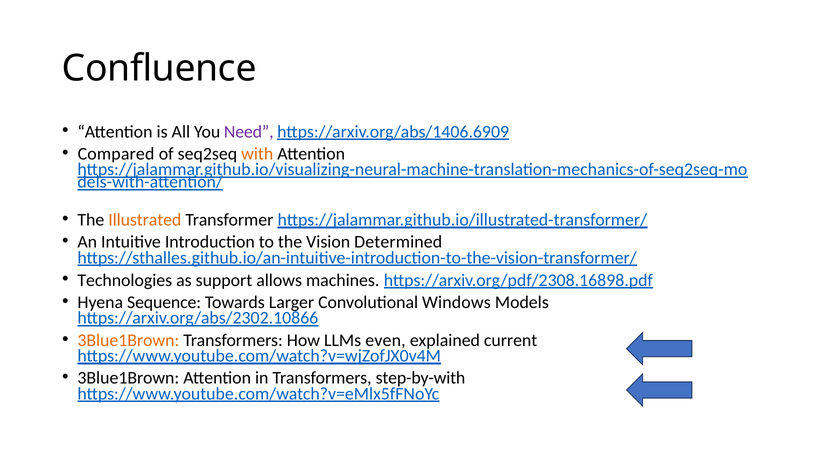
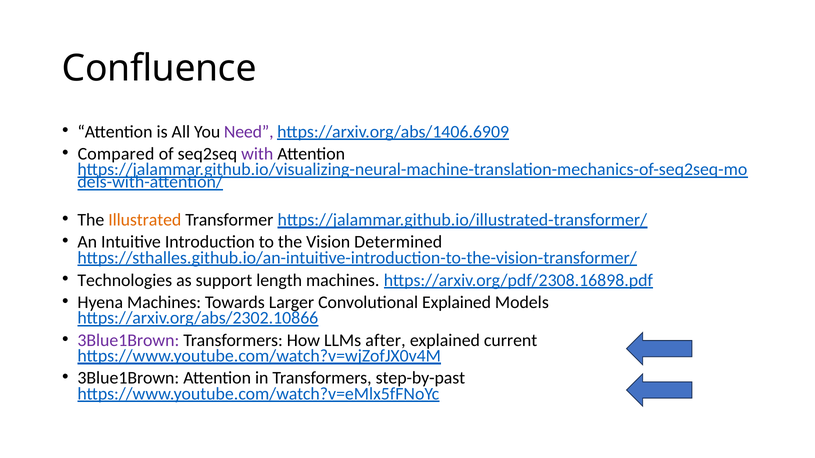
with colour: orange -> purple (257, 154)
allows: allows -> length (279, 280)
Hyena Sequence: Sequence -> Machines (164, 303)
Convolutional Windows: Windows -> Explained (457, 303)
3Blue1Brown colour: orange -> purple (128, 341)
even: even -> after (386, 341)
step-by-with: step-by-with -> step-by-past (420, 378)
